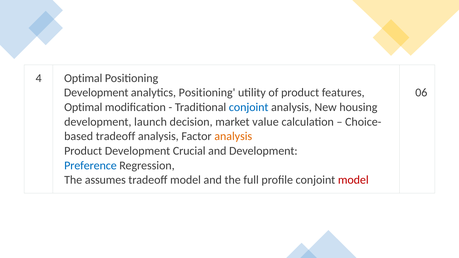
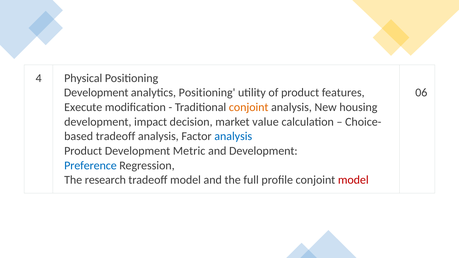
4 Optimal: Optimal -> Physical (83, 78)
Optimal: Optimal -> Execute (83, 107)
conjoint colour: blue -> orange (249, 107)
launch: launch -> impact (151, 122)
analysis colour: orange -> blue (233, 136)
Crucial: Crucial -> Metric (189, 151)
assumes: assumes -> research (105, 180)
